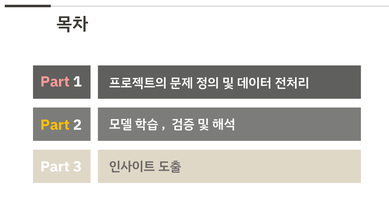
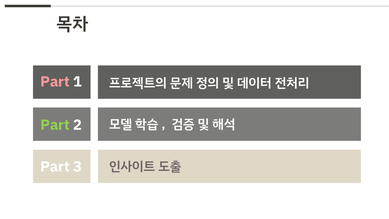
Part colour: yellow -> light green (55, 125)
